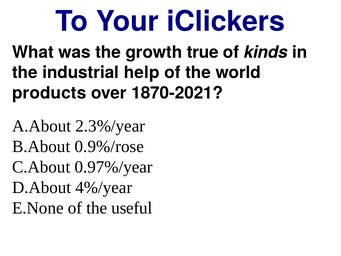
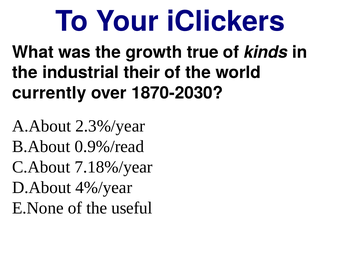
help: help -> their (142, 73)
products: products -> currently (49, 93)
1870-2021: 1870-2021 -> 1870-2030 (177, 93)
0.9%/rose: 0.9%/rose -> 0.9%/read (109, 146)
0.97%/year: 0.97%/year -> 7.18%/year (114, 167)
